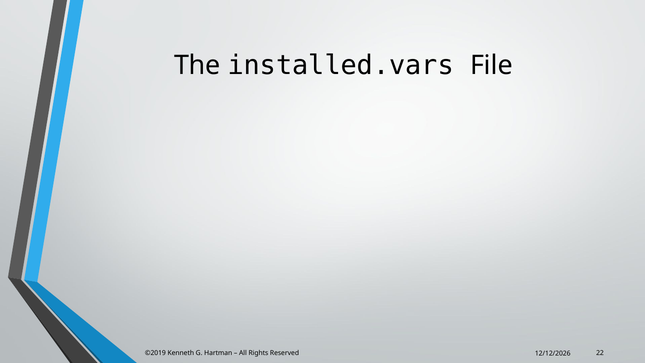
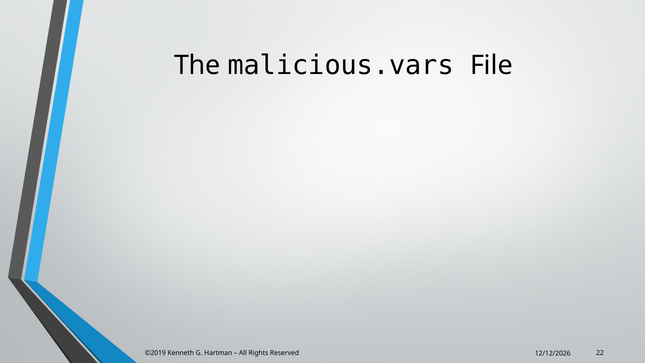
installed.vars: installed.vars -> malicious.vars (341, 65)
